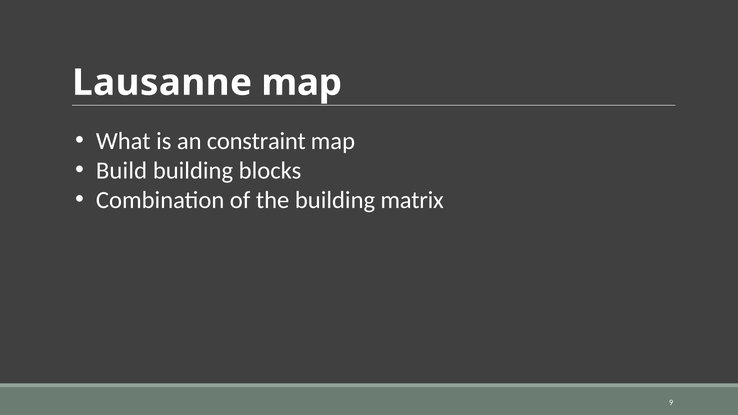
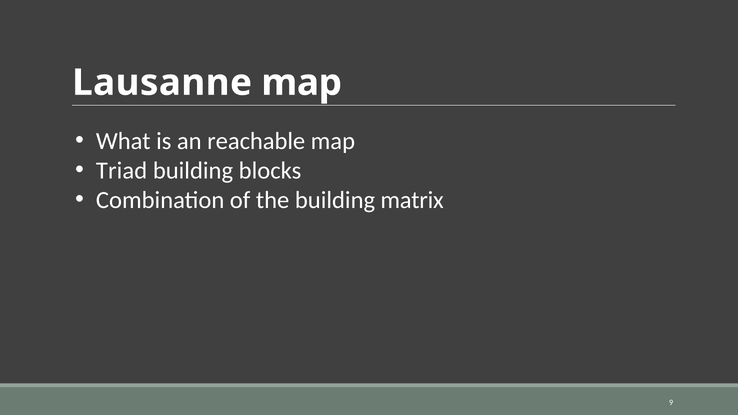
constraint: constraint -> reachable (256, 141)
Build: Build -> Triad (122, 171)
